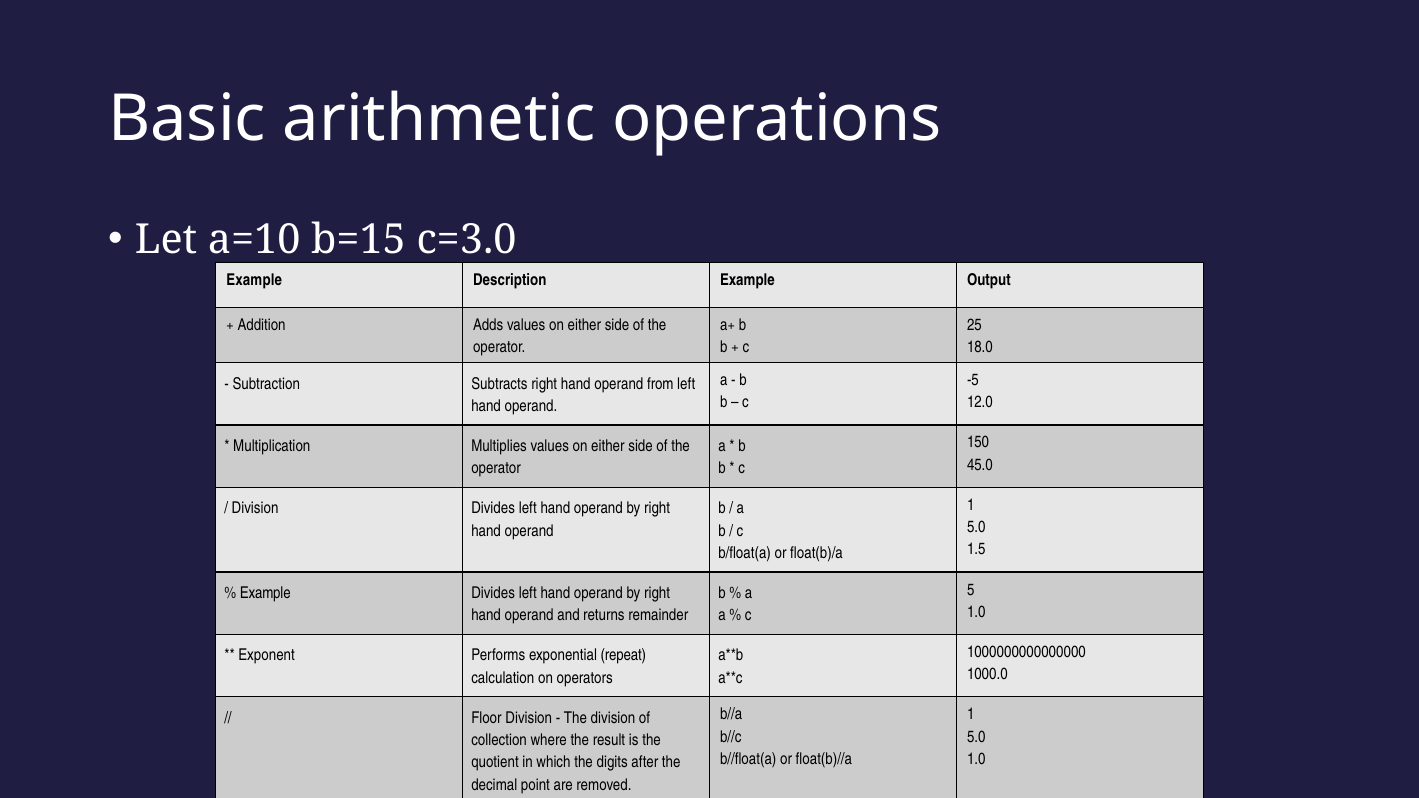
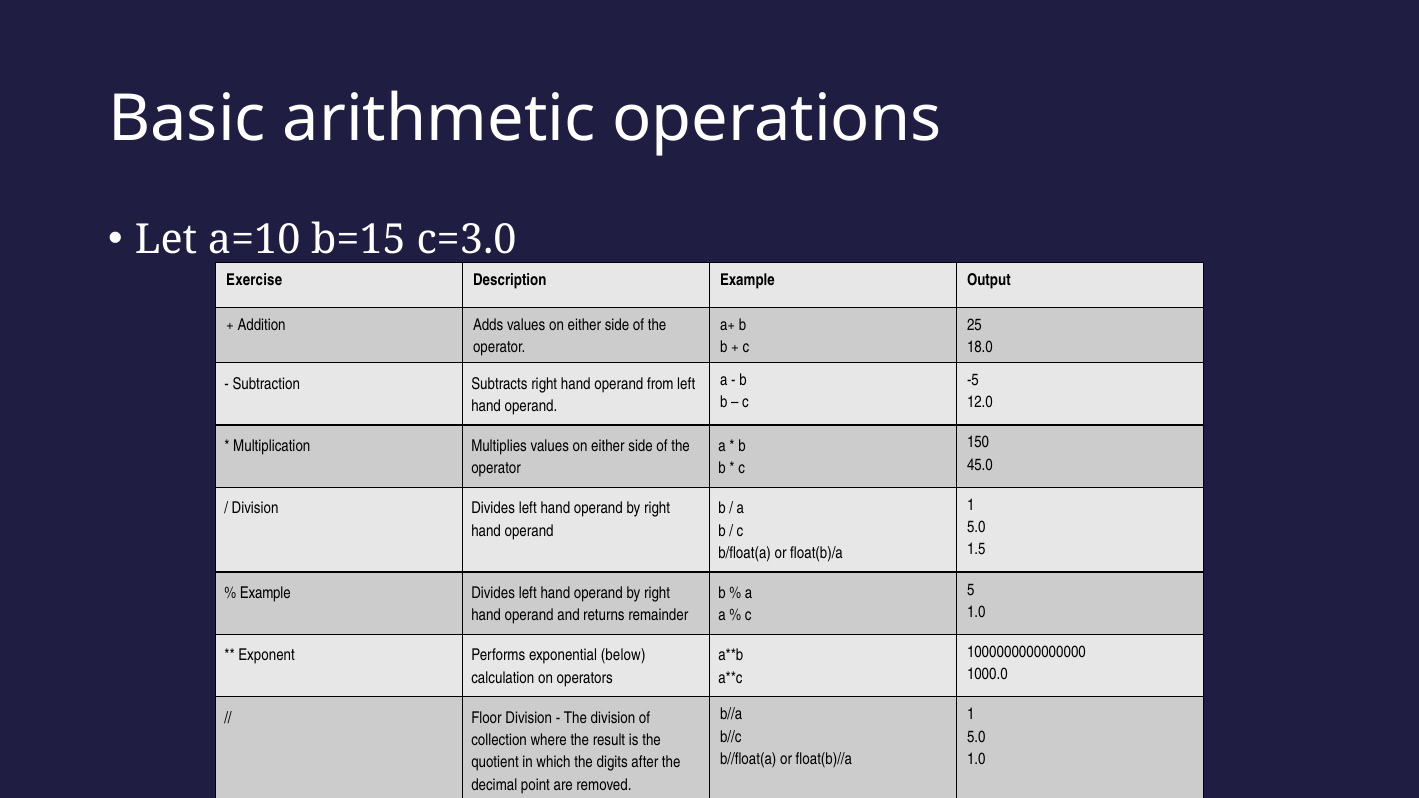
Example: Example -> Exercise (254, 280)
repeat: repeat -> below (623, 656)
